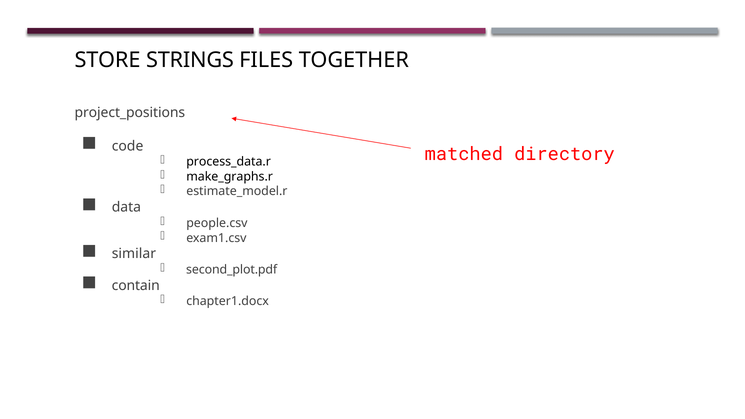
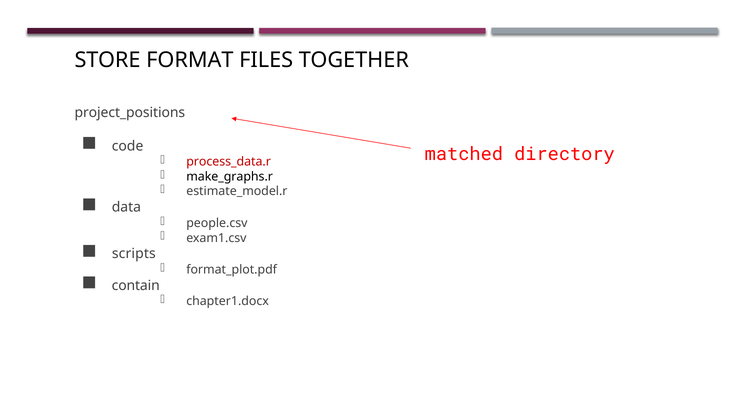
STRINGS: STRINGS -> FORMAT (190, 60)
process_data.r colour: black -> red (229, 162)
similar: similar -> scripts (134, 254)
second_plot.pdf: second_plot.pdf -> format_plot.pdf (232, 270)
